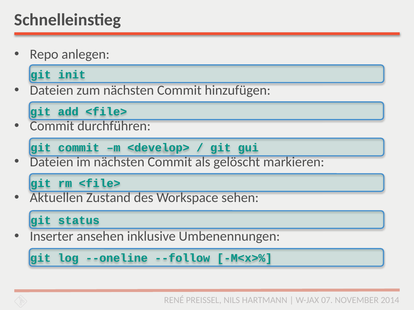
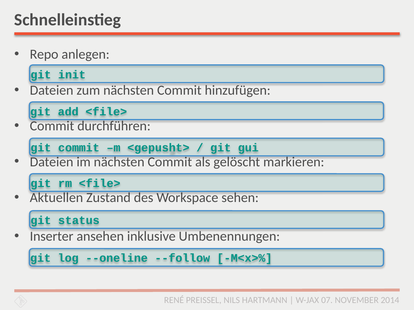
<develop>: <develop> -> <gepusht> (158, 148)
